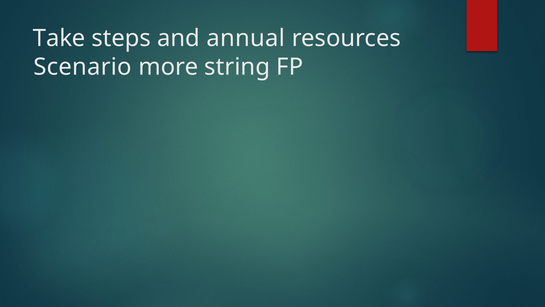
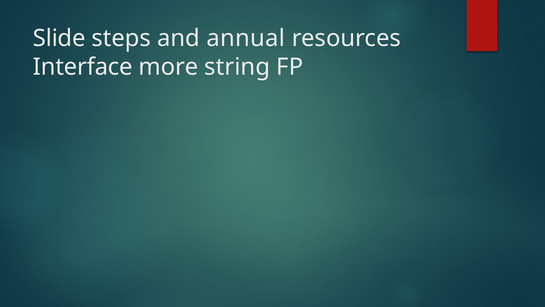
Take: Take -> Slide (59, 38)
Scenario: Scenario -> Interface (83, 67)
